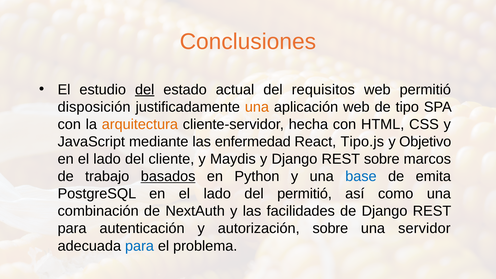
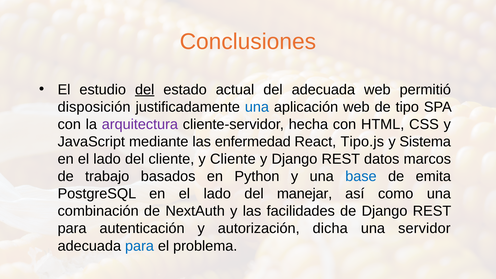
del requisitos: requisitos -> adecuada (323, 90)
una colour: orange -> blue (257, 107)
arquitectura colour: orange -> purple (140, 124)
Objetivo: Objetivo -> Sistema (425, 142)
y Maydis: Maydis -> Cliente (233, 159)
REST sobre: sobre -> datos (382, 159)
basados underline: present -> none (168, 176)
del permitió: permitió -> manejar (305, 194)
autorización sobre: sobre -> dicha (330, 229)
